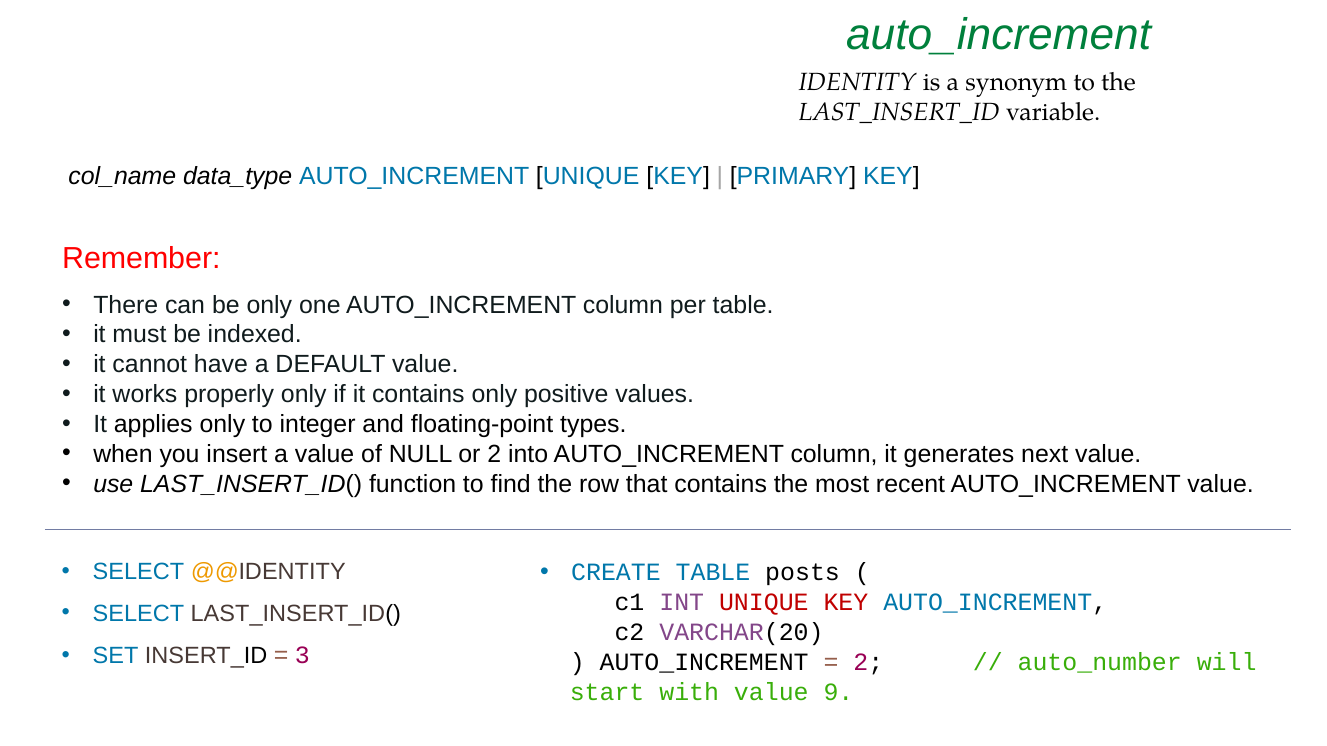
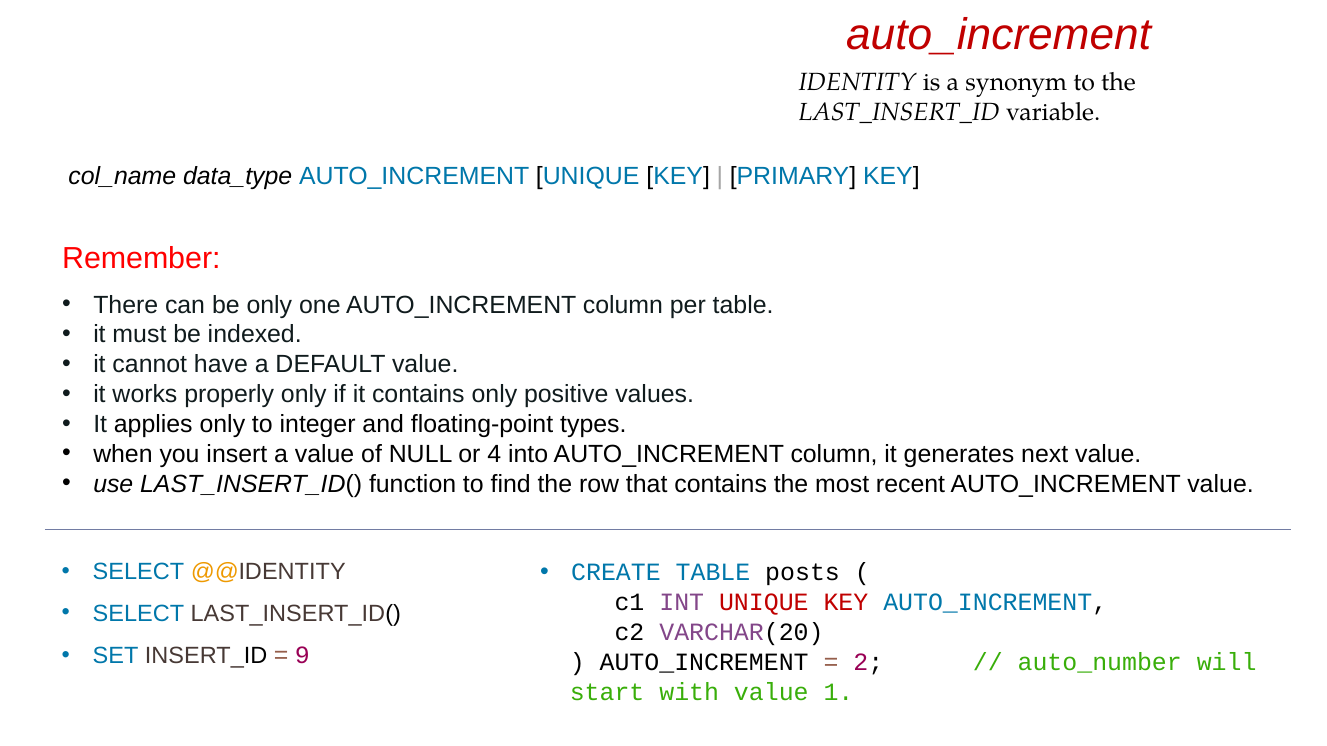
auto_increment colour: green -> red (999, 35)
or 2: 2 -> 4 (494, 454)
3: 3 -> 9 (302, 656)
9: 9 -> 1 (838, 692)
